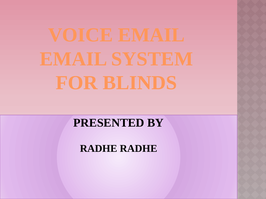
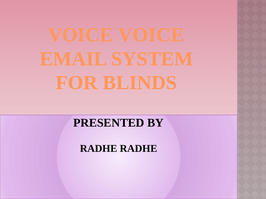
VOICE EMAIL: EMAIL -> VOICE (151, 35)
